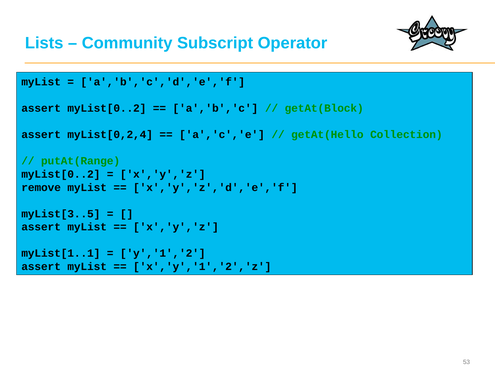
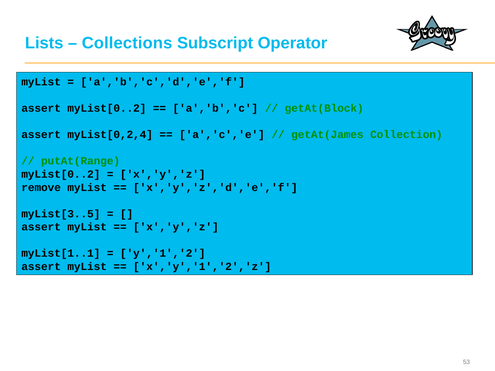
Community: Community -> Collections (127, 43)
getAt(Hello: getAt(Hello -> getAt(James (327, 135)
